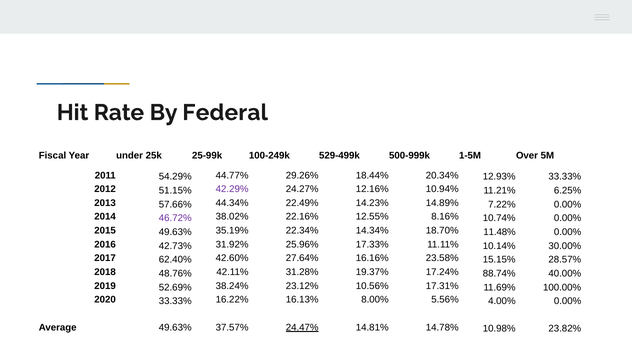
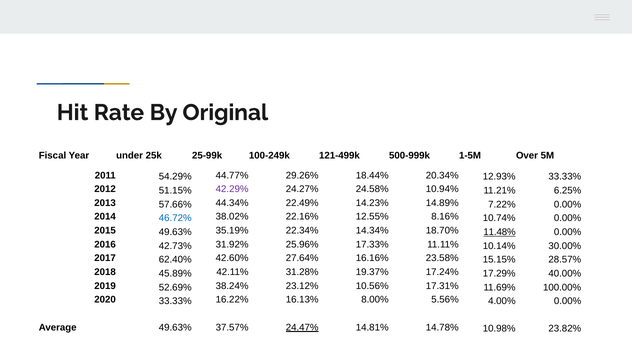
Federal: Federal -> Original (225, 113)
529-499k: 529-499k -> 121-499k (339, 156)
12.16%: 12.16% -> 24.58% (372, 189)
46.72% colour: purple -> blue (175, 219)
11.48% underline: none -> present (500, 232)
48.76%: 48.76% -> 45.89% (175, 274)
88.74%: 88.74% -> 17.29% (499, 274)
